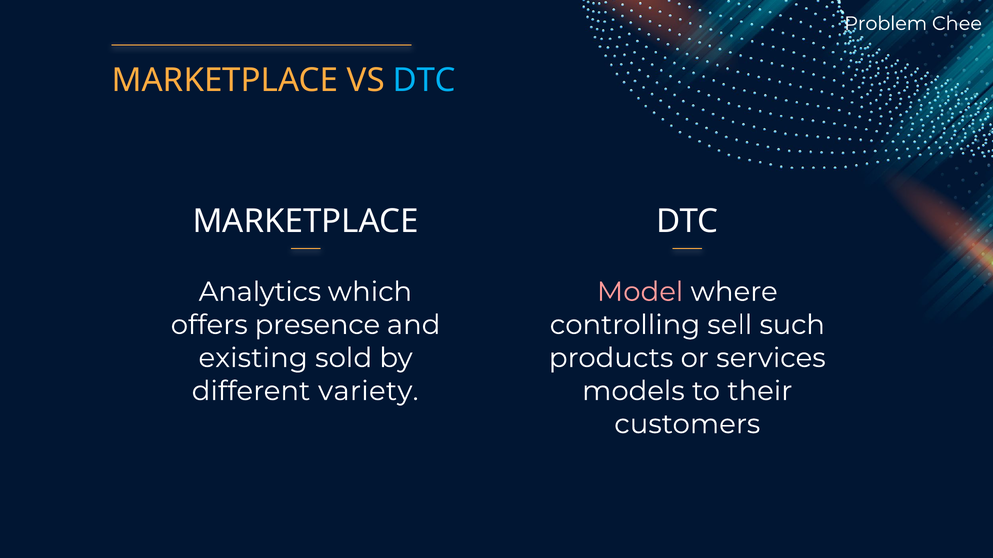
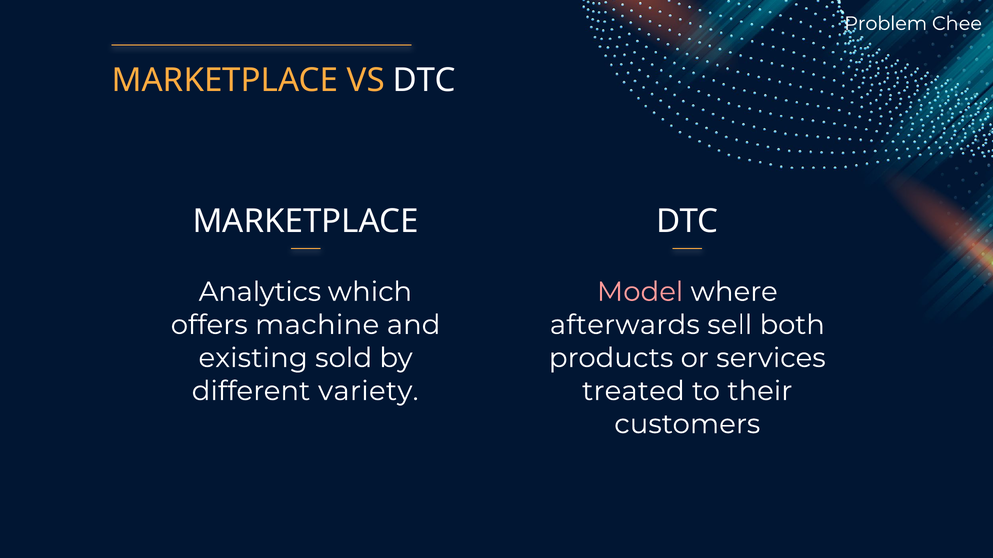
DTC colour: light blue -> white (424, 80)
presence: presence -> machine (317, 325)
controlling: controlling -> afterwards (625, 325)
such: such -> both (792, 325)
models: models -> treated (633, 391)
